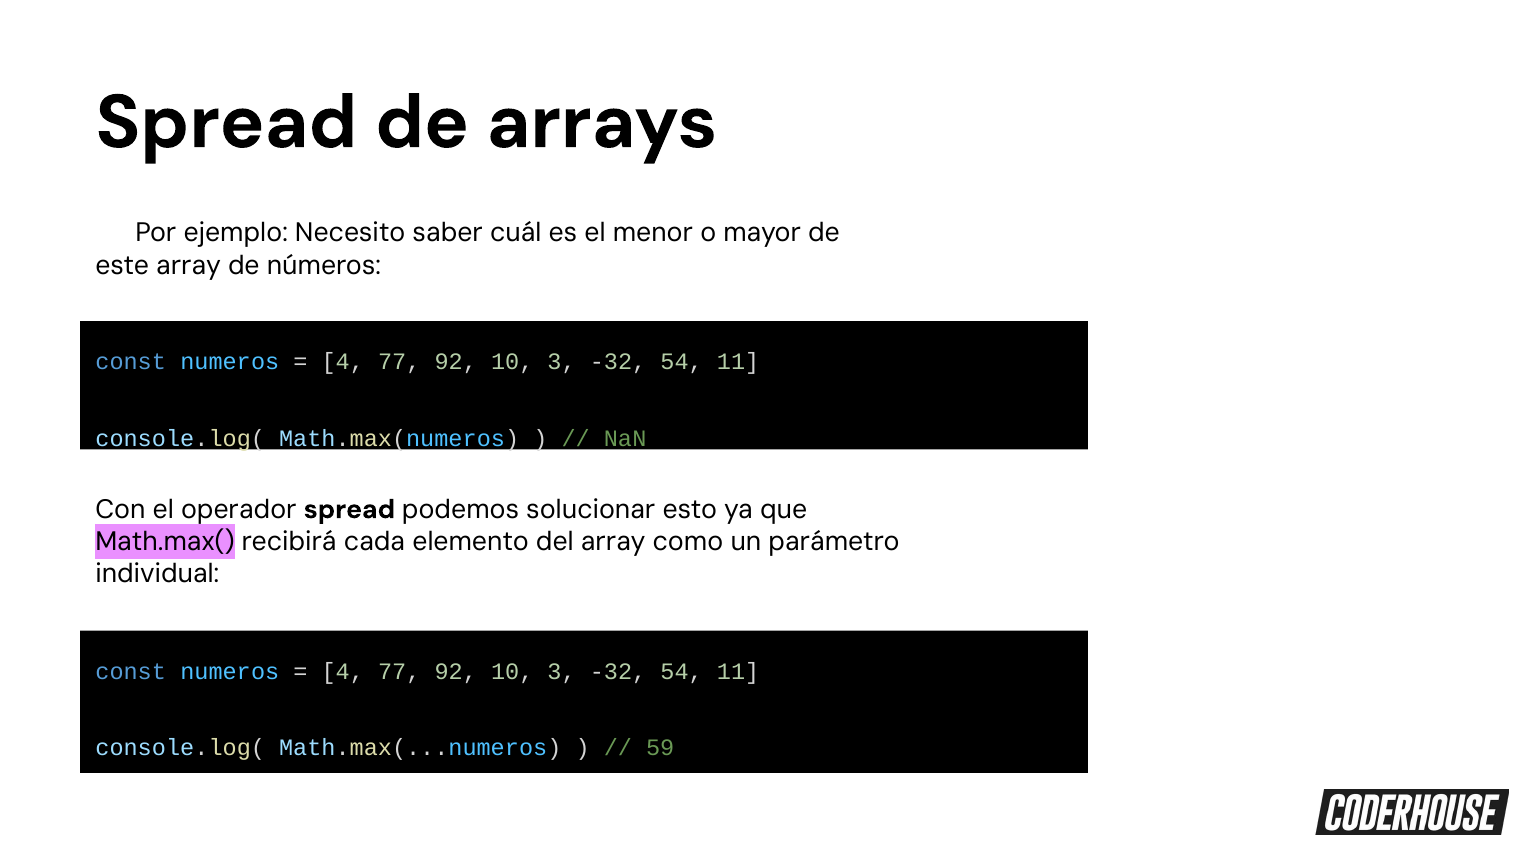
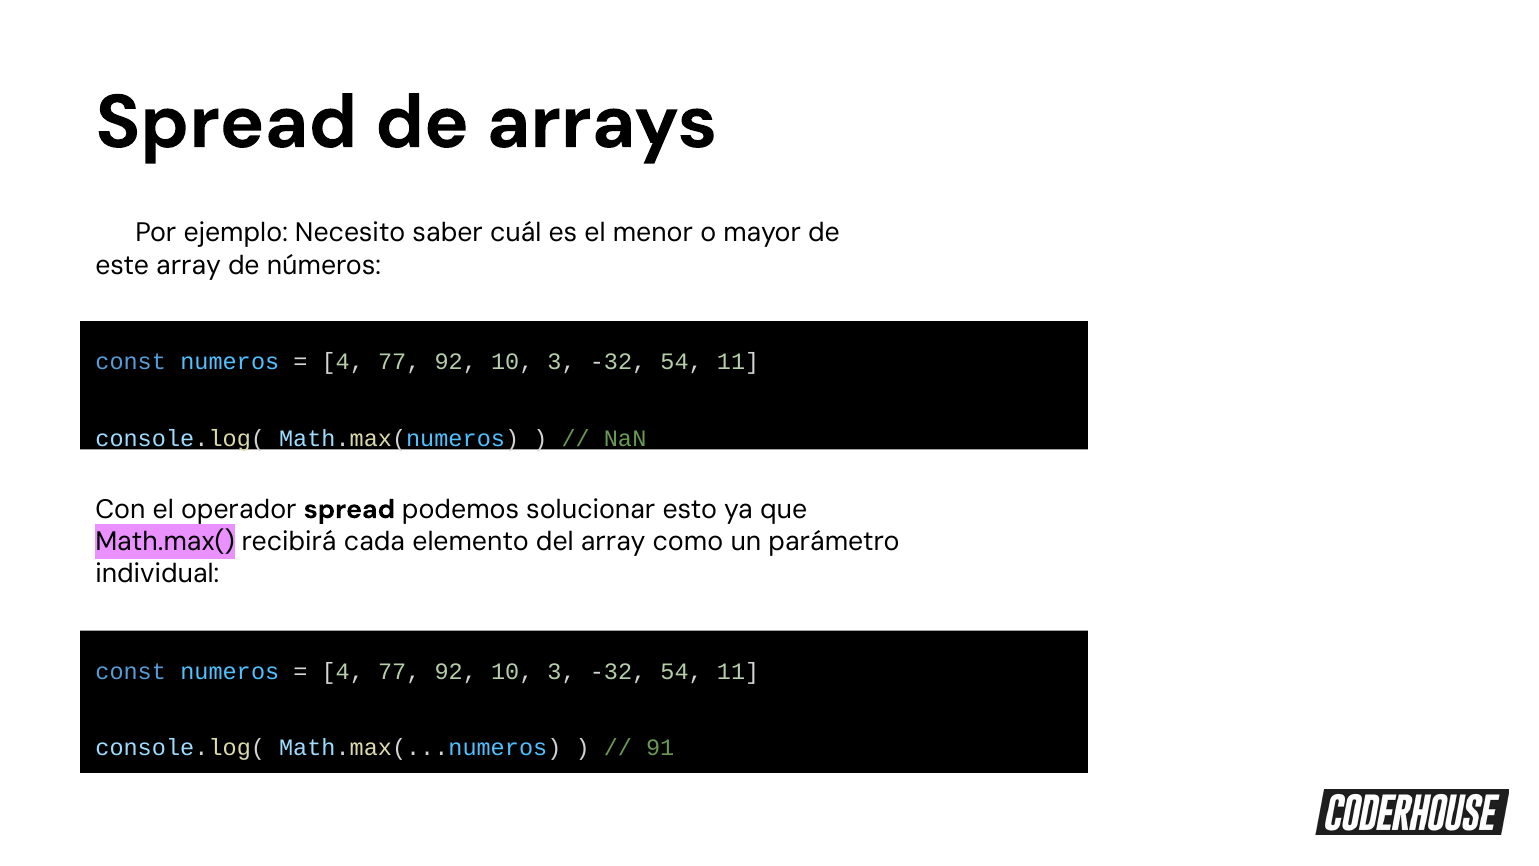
59: 59 -> 91 (660, 748)
